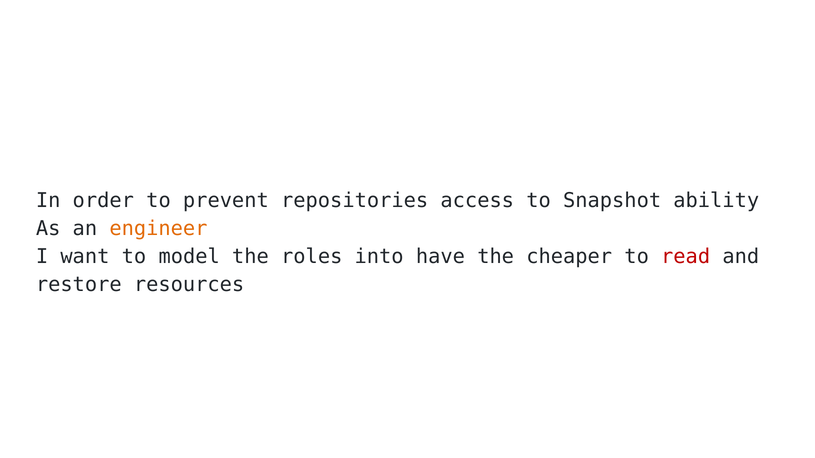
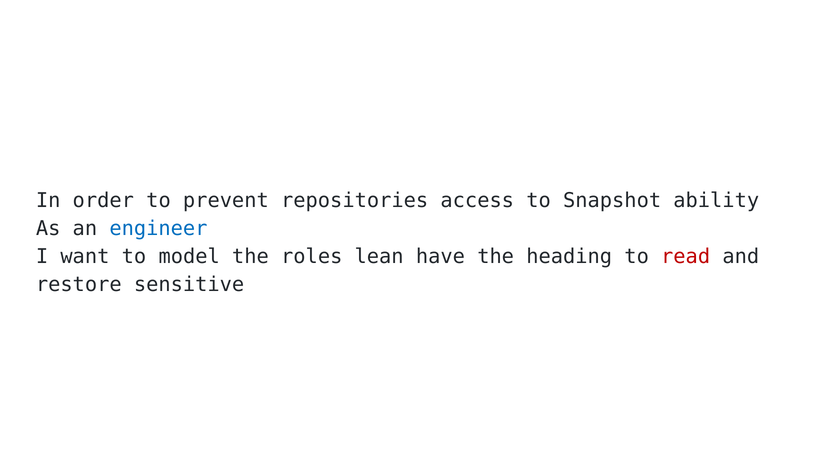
engineer colour: orange -> blue (158, 229)
into: into -> lean (379, 257)
cheaper: cheaper -> heading (569, 257)
resources: resources -> sensitive (189, 285)
